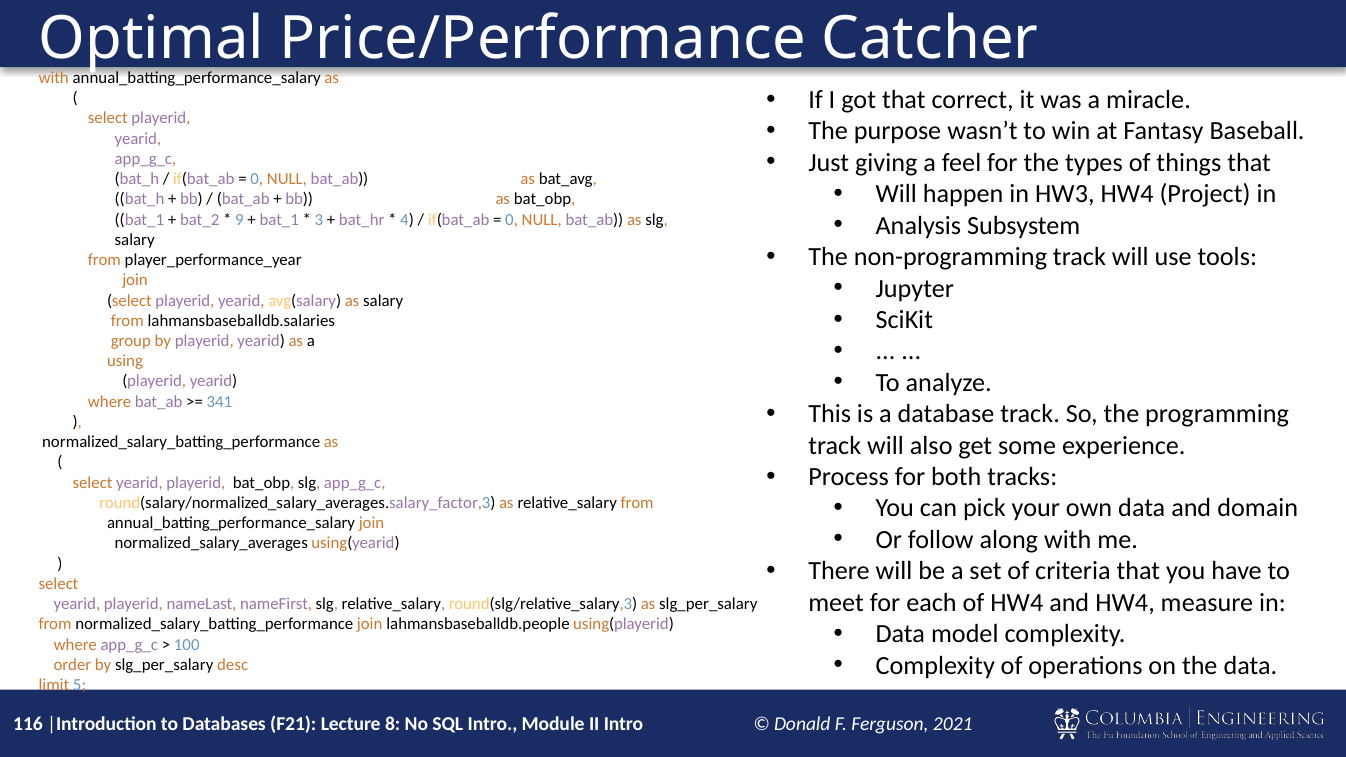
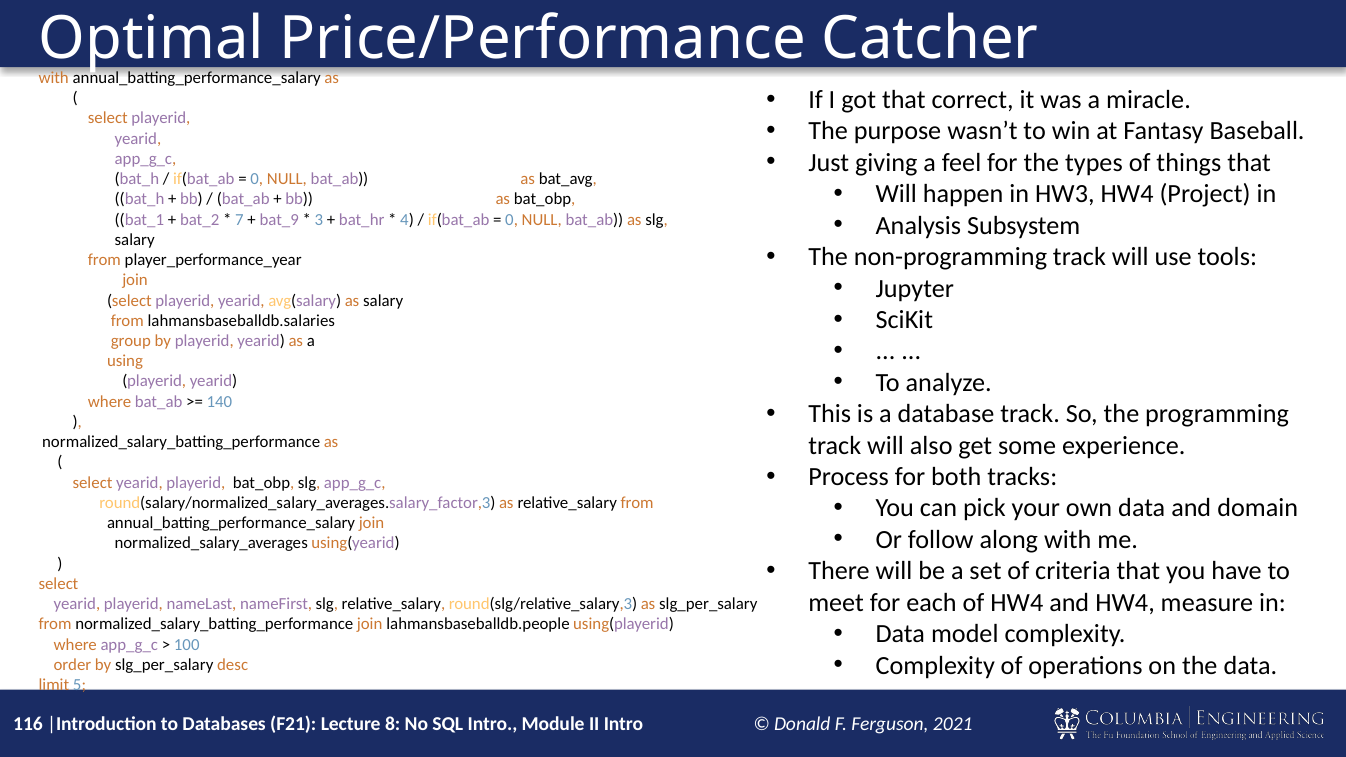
9: 9 -> 7 (239, 220)
bat_1: bat_1 -> bat_9 (279, 220)
341: 341 -> 140 (219, 402)
